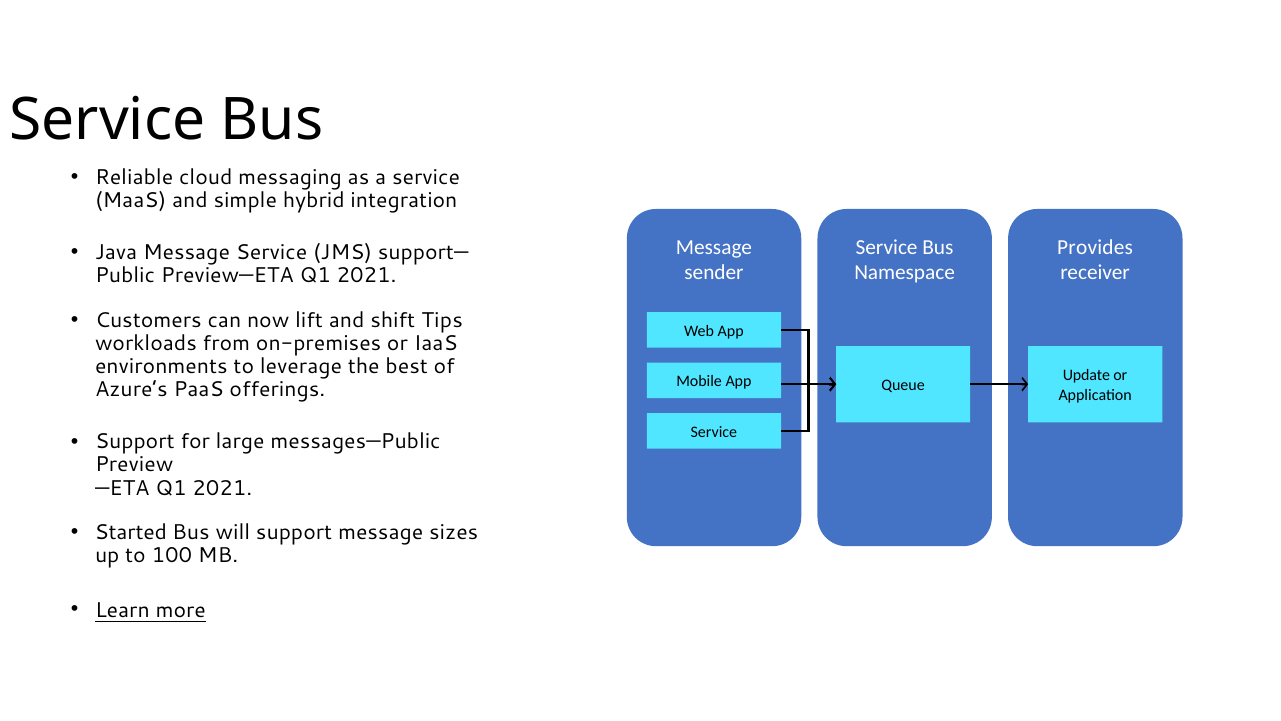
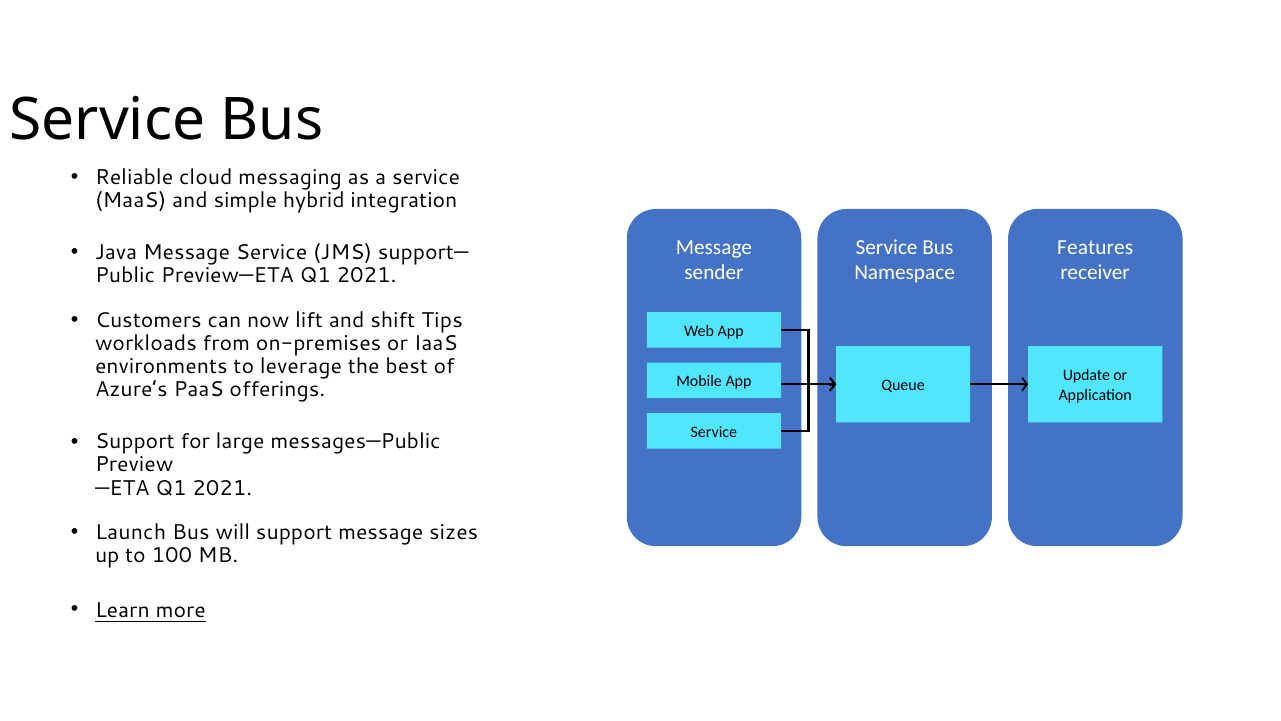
Provides: Provides -> Features (1095, 247)
Started: Started -> Launch (131, 532)
